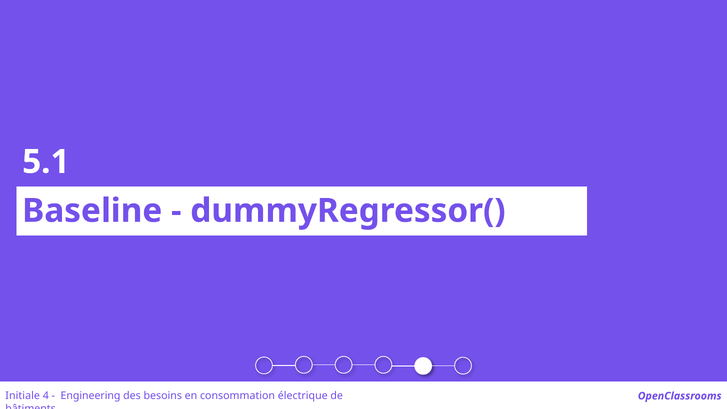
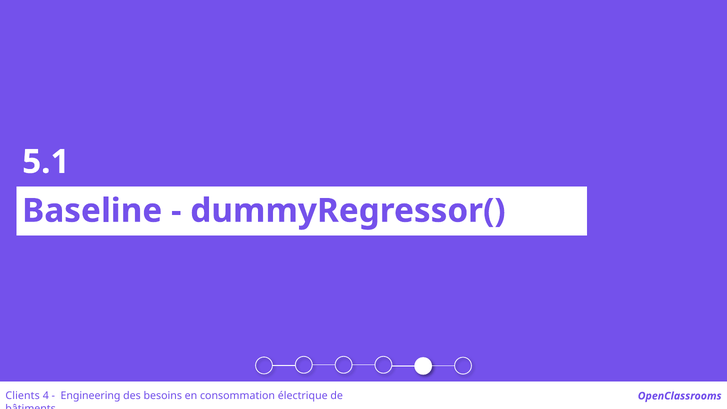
Initiale: Initiale -> Clients (23, 396)
